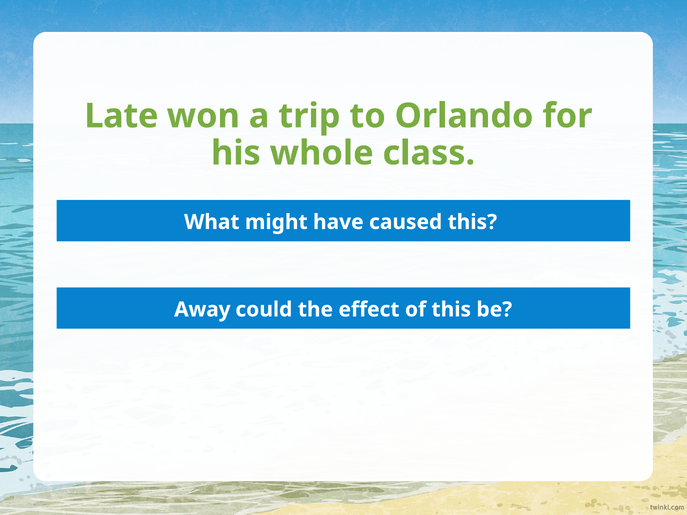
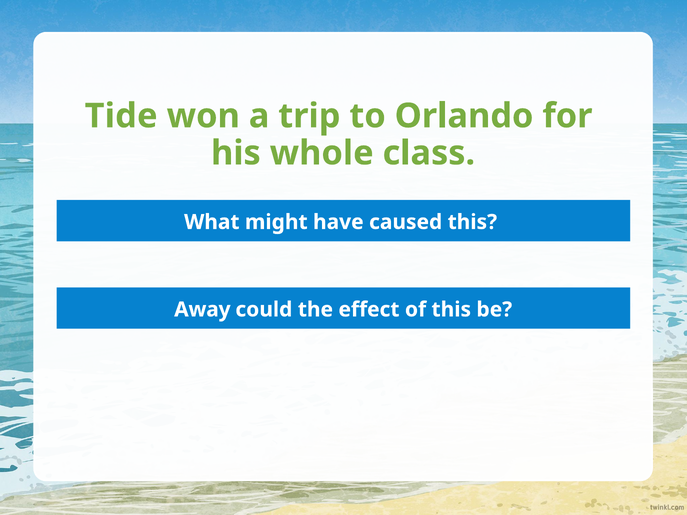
Late: Late -> Tide (121, 116)
